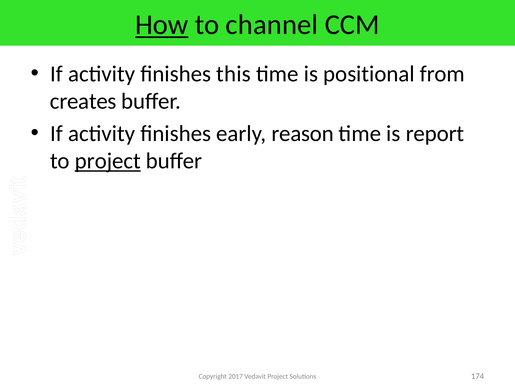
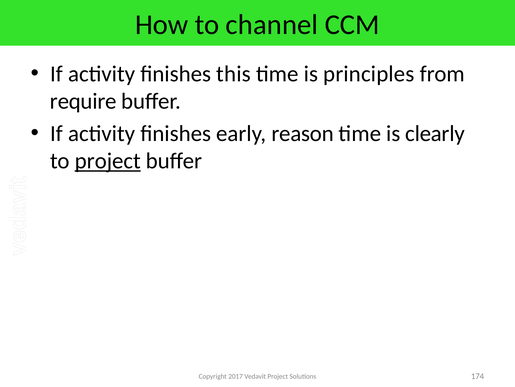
How underline: present -> none (162, 25)
positional: positional -> principles (369, 74)
creates: creates -> require (83, 101)
report: report -> clearly (435, 133)
